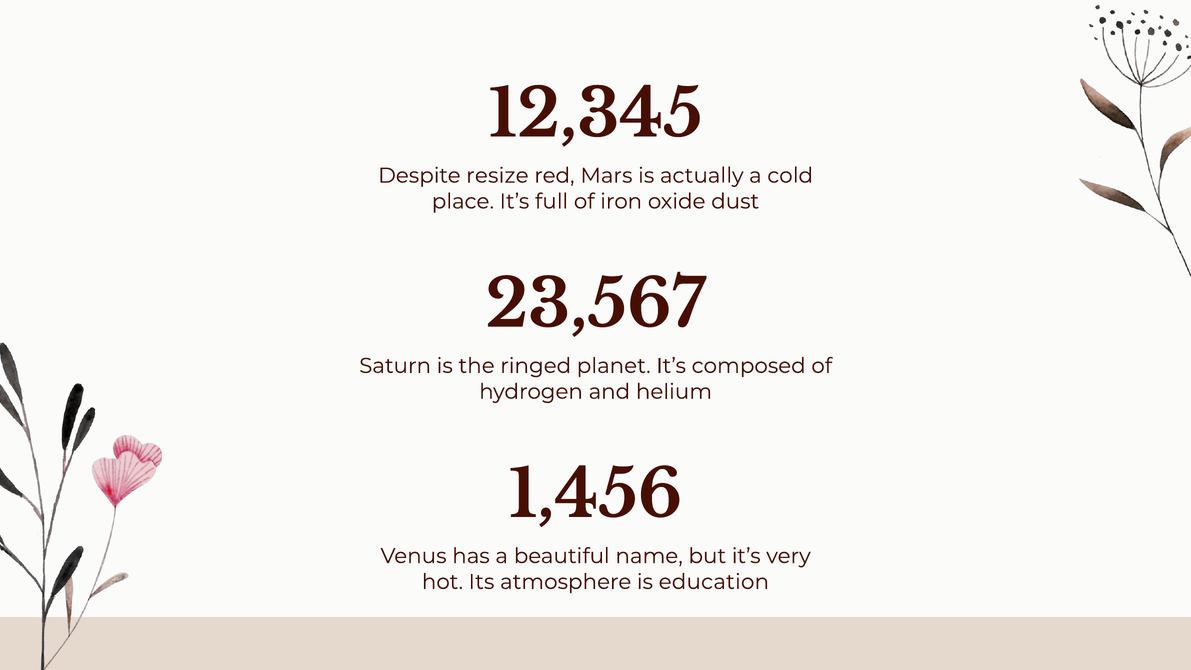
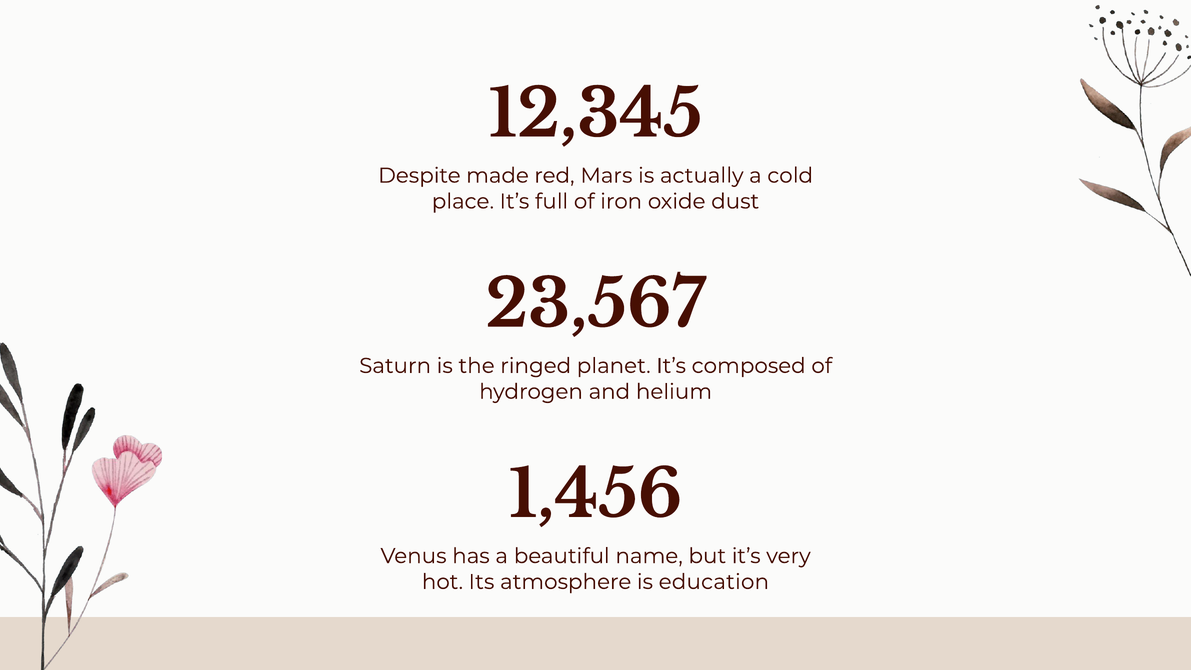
resize: resize -> made (497, 176)
